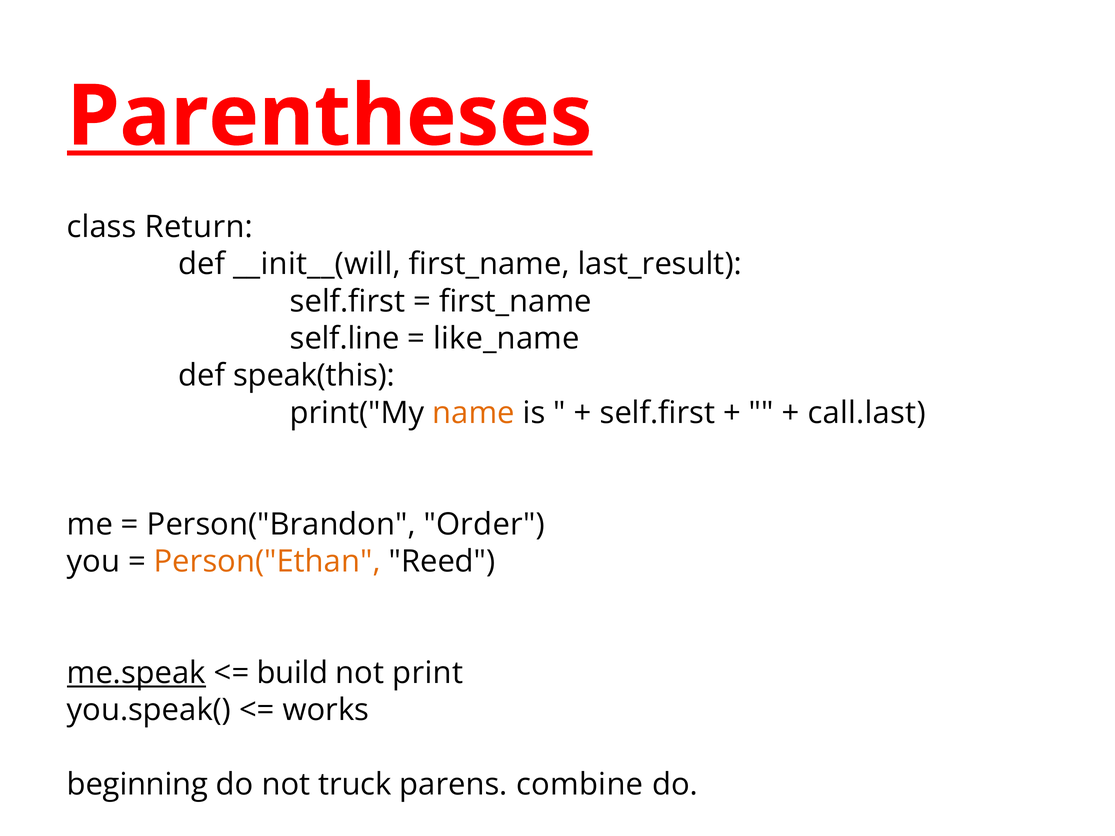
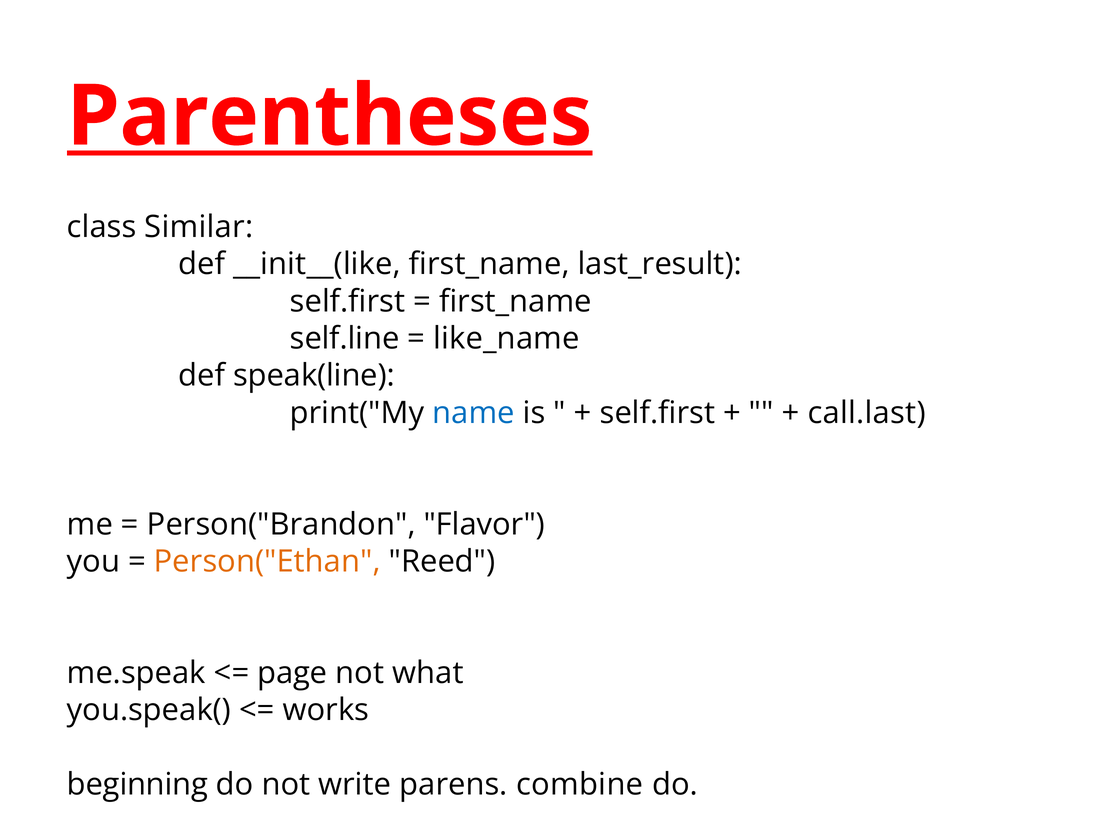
Return: Return -> Similar (199, 227)
__init__(will: __init__(will -> __init__(like (317, 264)
speak(this: speak(this -> speak(line (314, 376)
name colour: orange -> blue (474, 413)
Order: Order -> Flavor (484, 524)
me.speak underline: present -> none (136, 673)
build: build -> page (292, 673)
print: print -> what (428, 673)
truck: truck -> write (355, 785)
